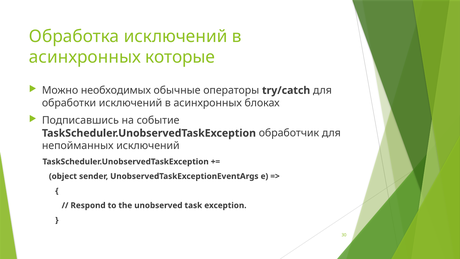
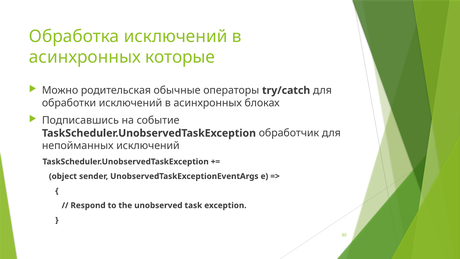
необходимых: необходимых -> родительская (116, 90)
